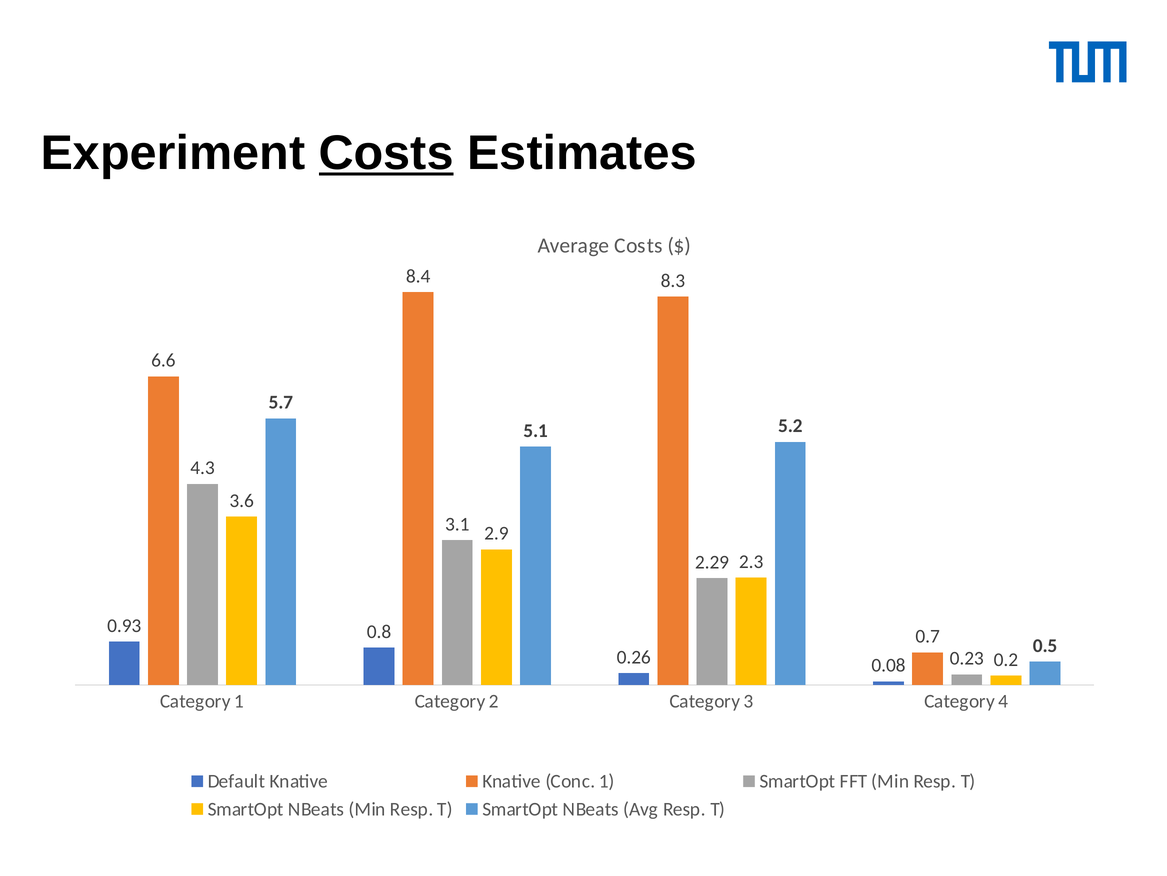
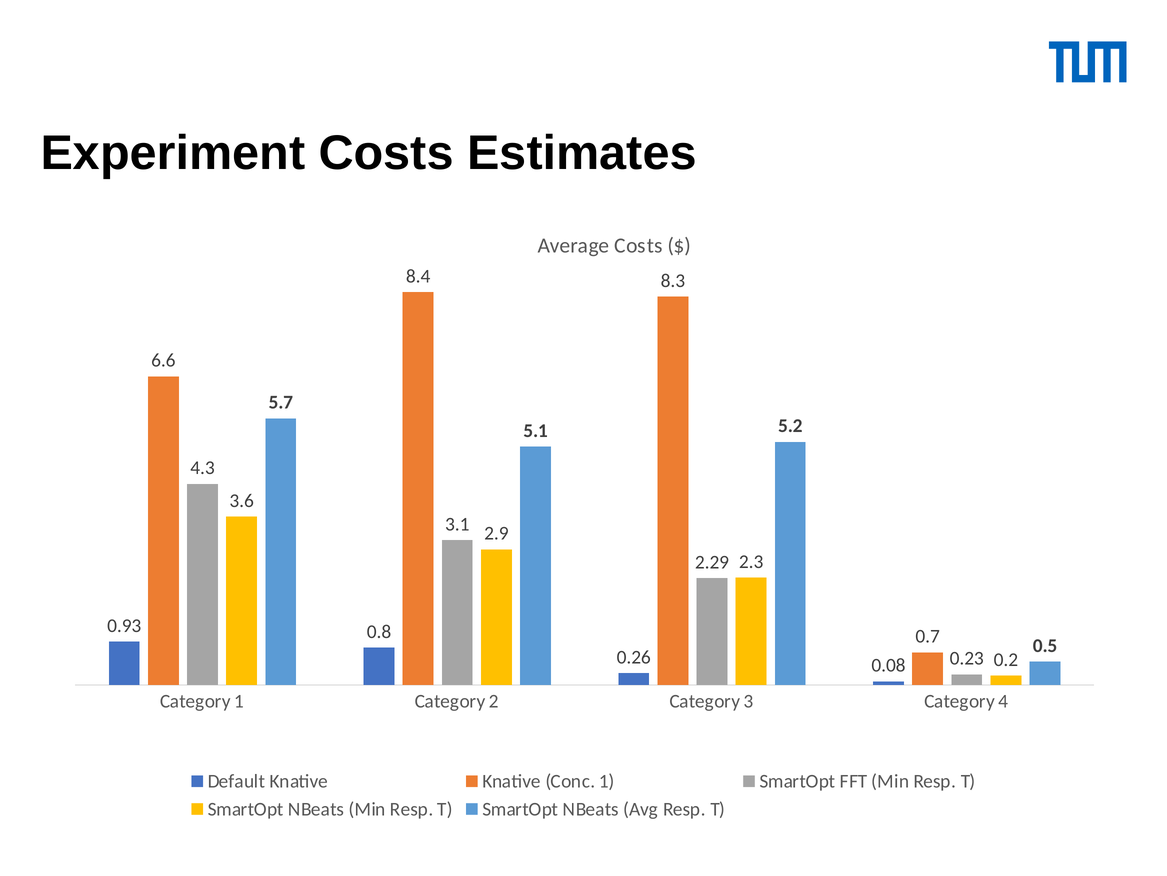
Costs underline: present -> none (386, 153)
